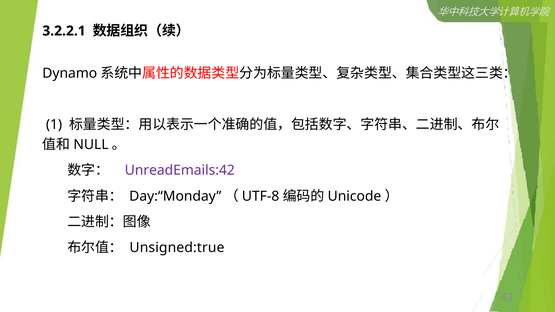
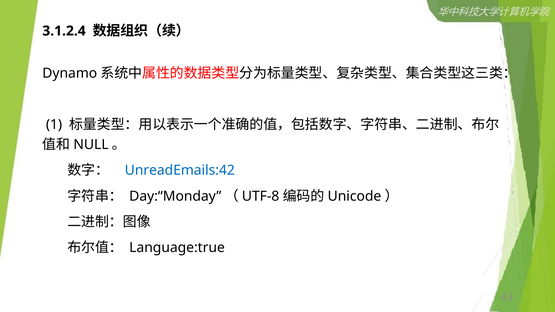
3.2.2.1: 3.2.2.1 -> 3.1.2.4 (64, 31)
UnreadEmails:42 colour: purple -> blue (180, 170)
Unsigned:true: Unsigned:true -> Language:true (177, 248)
